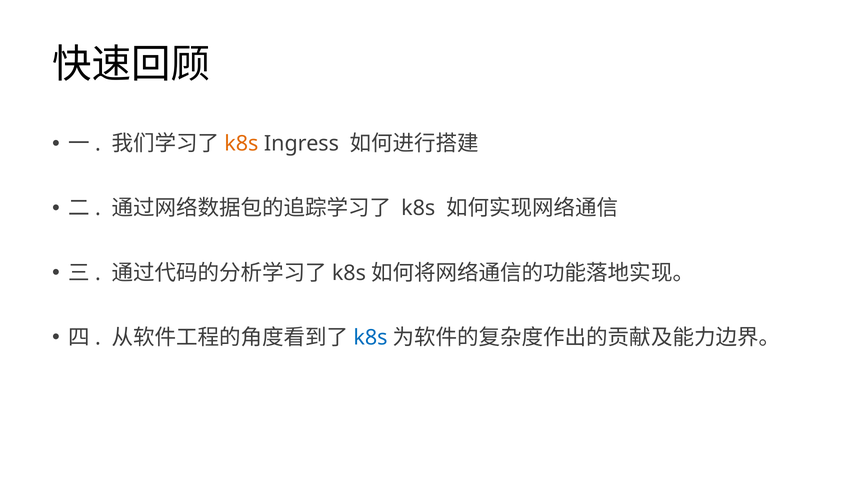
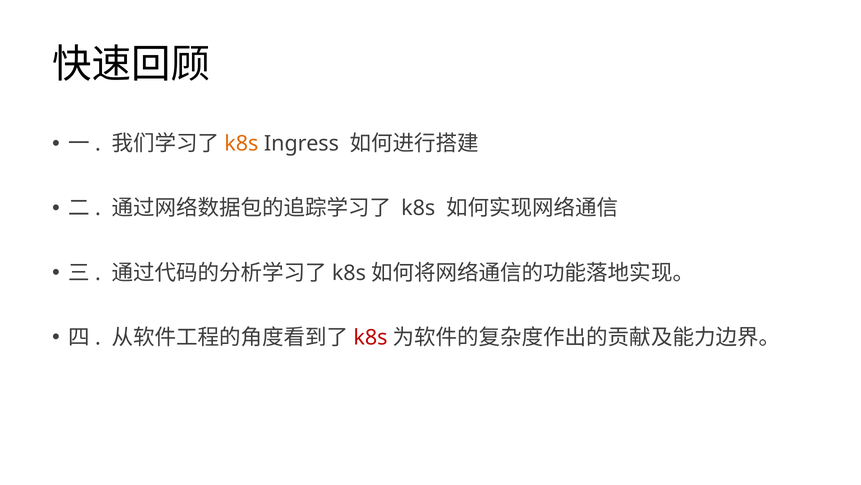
k8s colour: blue -> red (370, 337)
